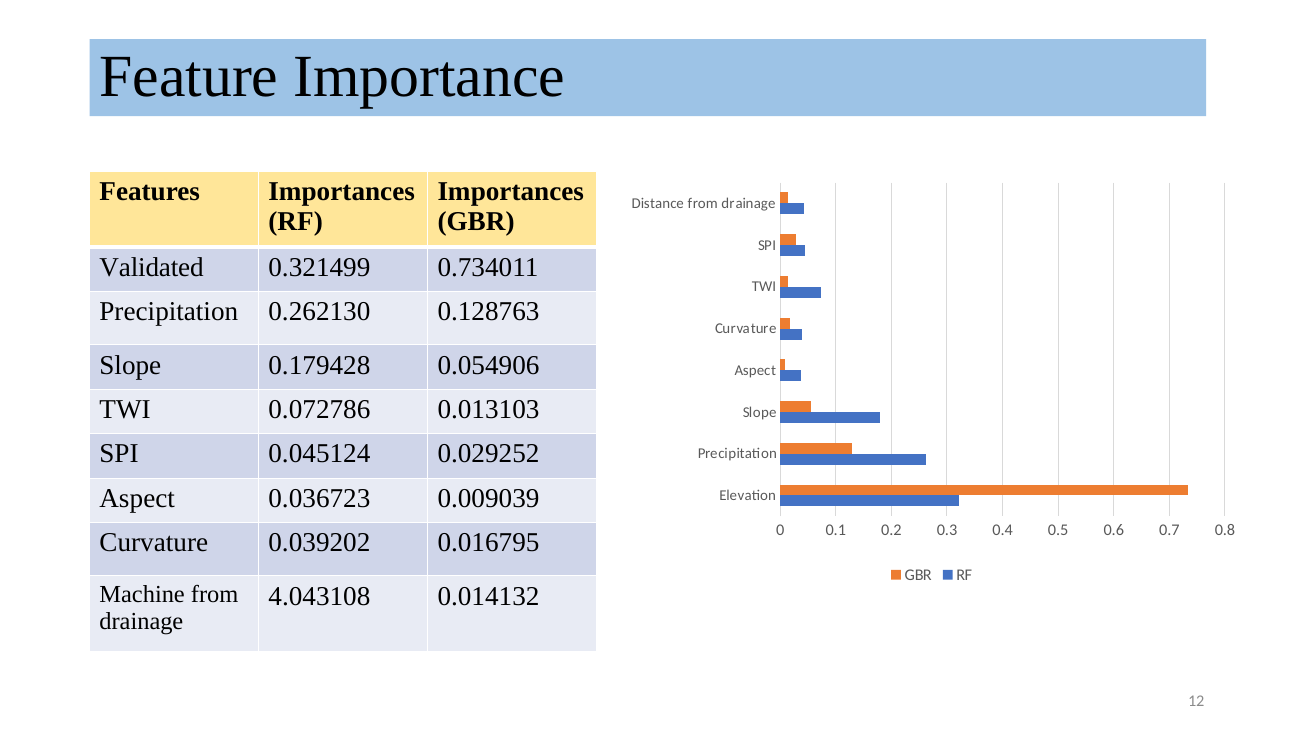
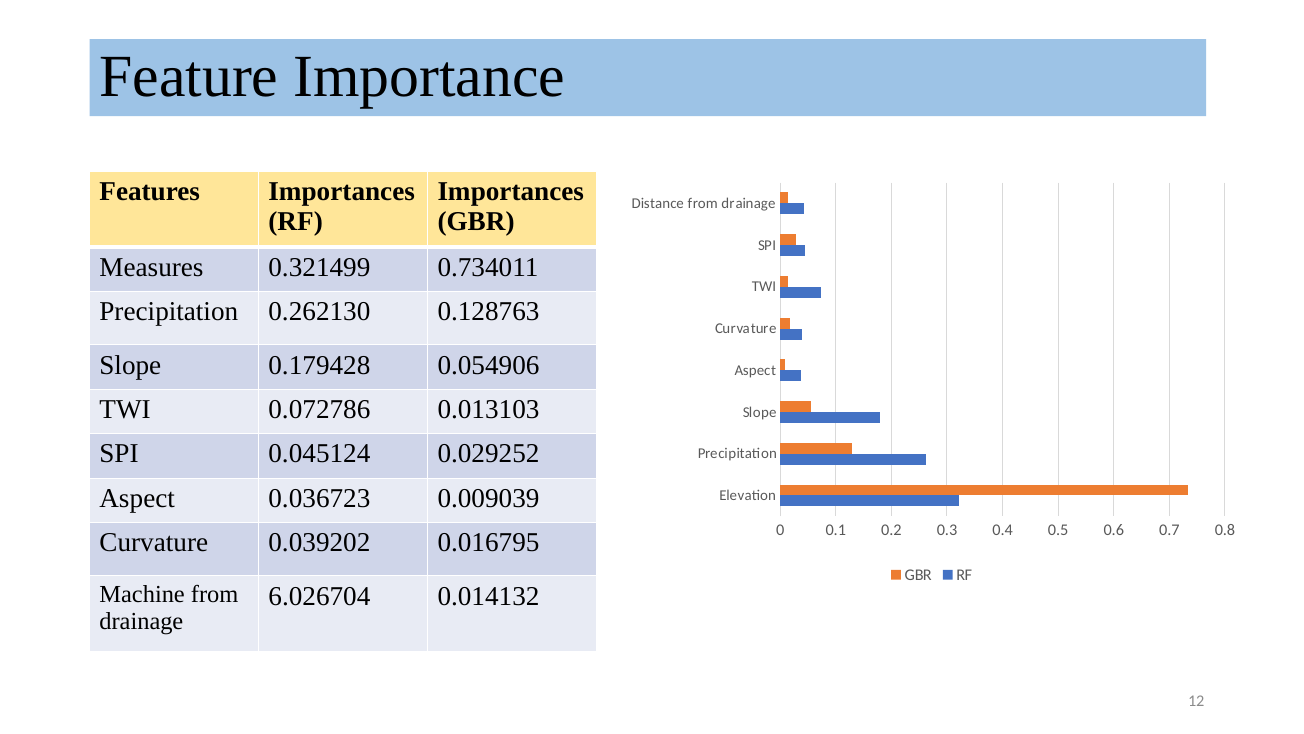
Validated: Validated -> Measures (151, 267)
4.043108: 4.043108 -> 6.026704 (319, 596)
